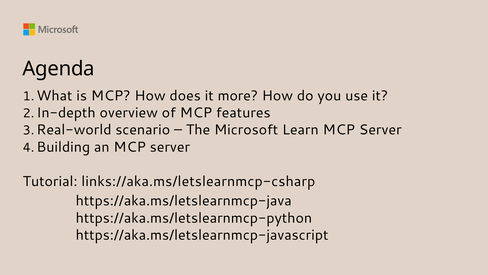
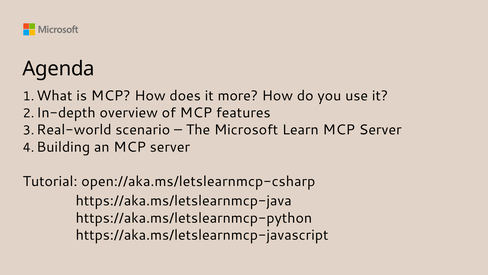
links://aka.ms/letslearnmcp-csharp: links://aka.ms/letslearnmcp-csharp -> open://aka.ms/letslearnmcp-csharp (198, 181)
